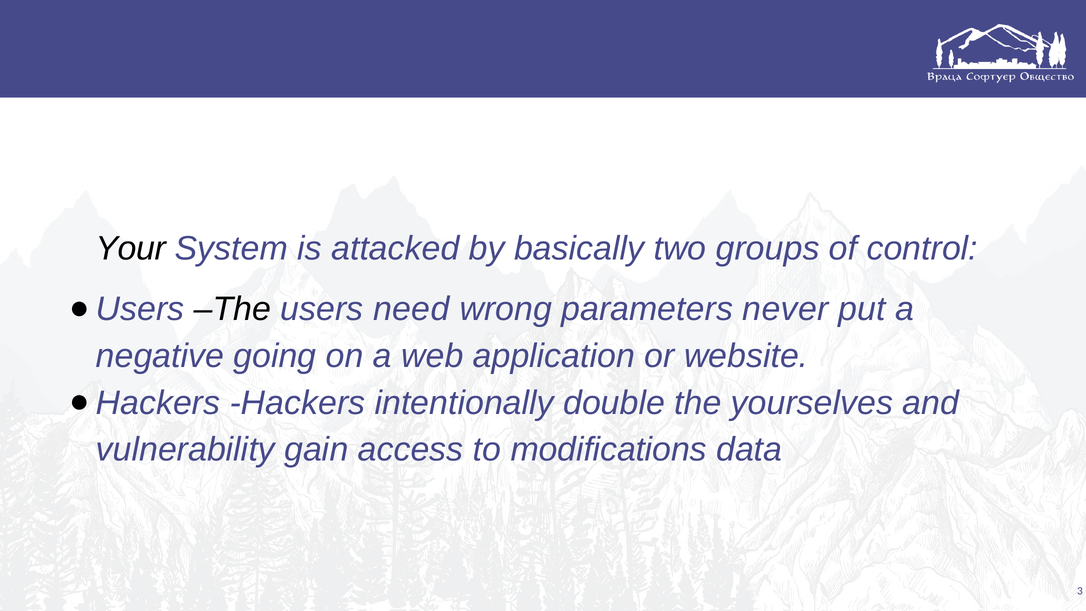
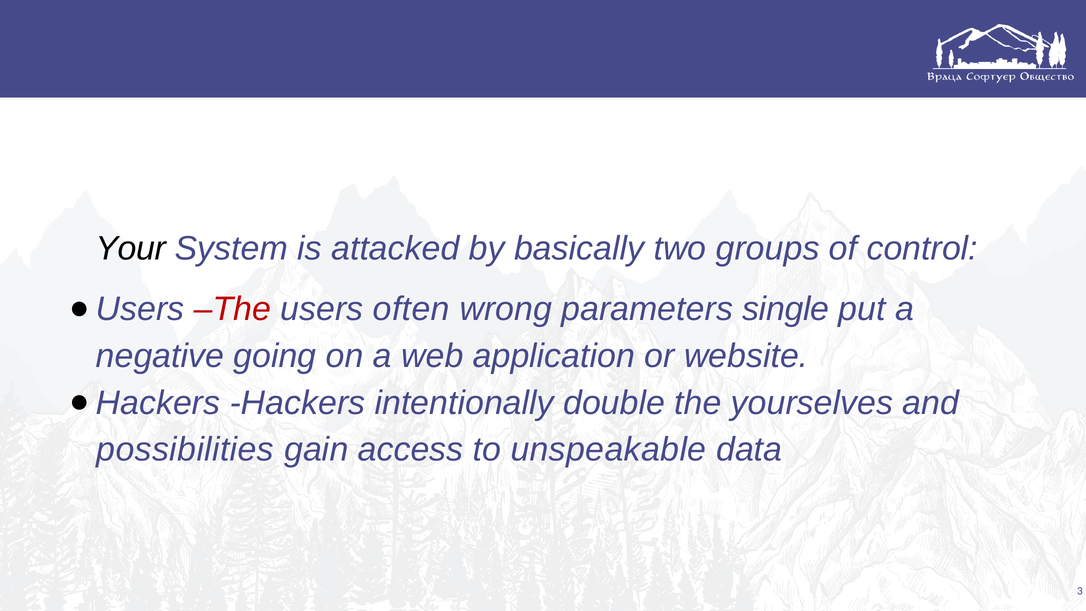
The colour: black -> red (232, 309)
need: need -> often (411, 309)
never: never -> single (786, 309)
vulnerability: vulnerability -> possibilities (185, 450)
modifications: modifications -> unspeakable (608, 450)
